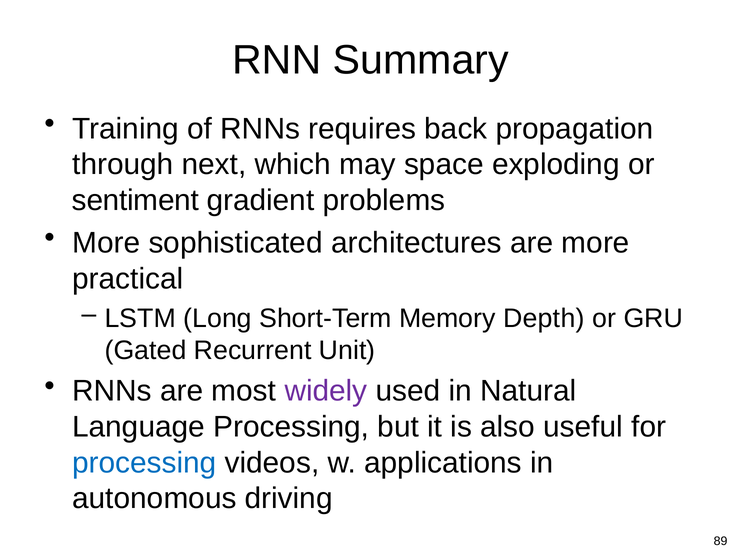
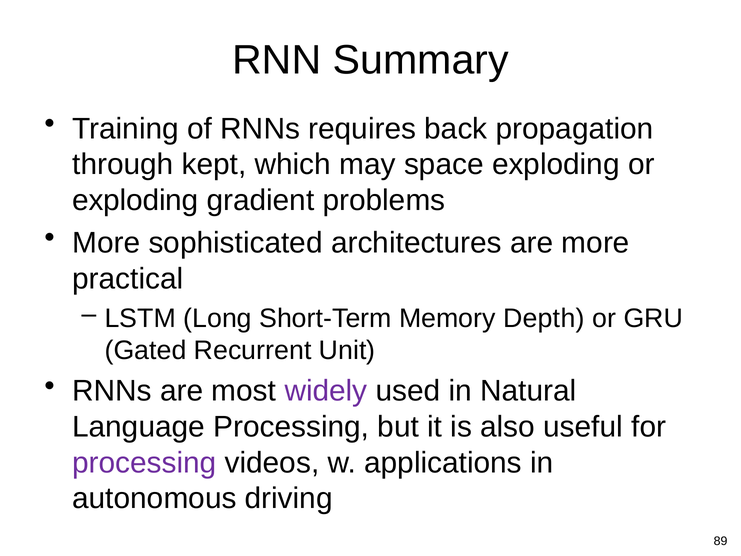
next: next -> kept (214, 164)
sentiment: sentiment -> exploding (135, 200)
processing colour: blue -> purple (144, 463)
